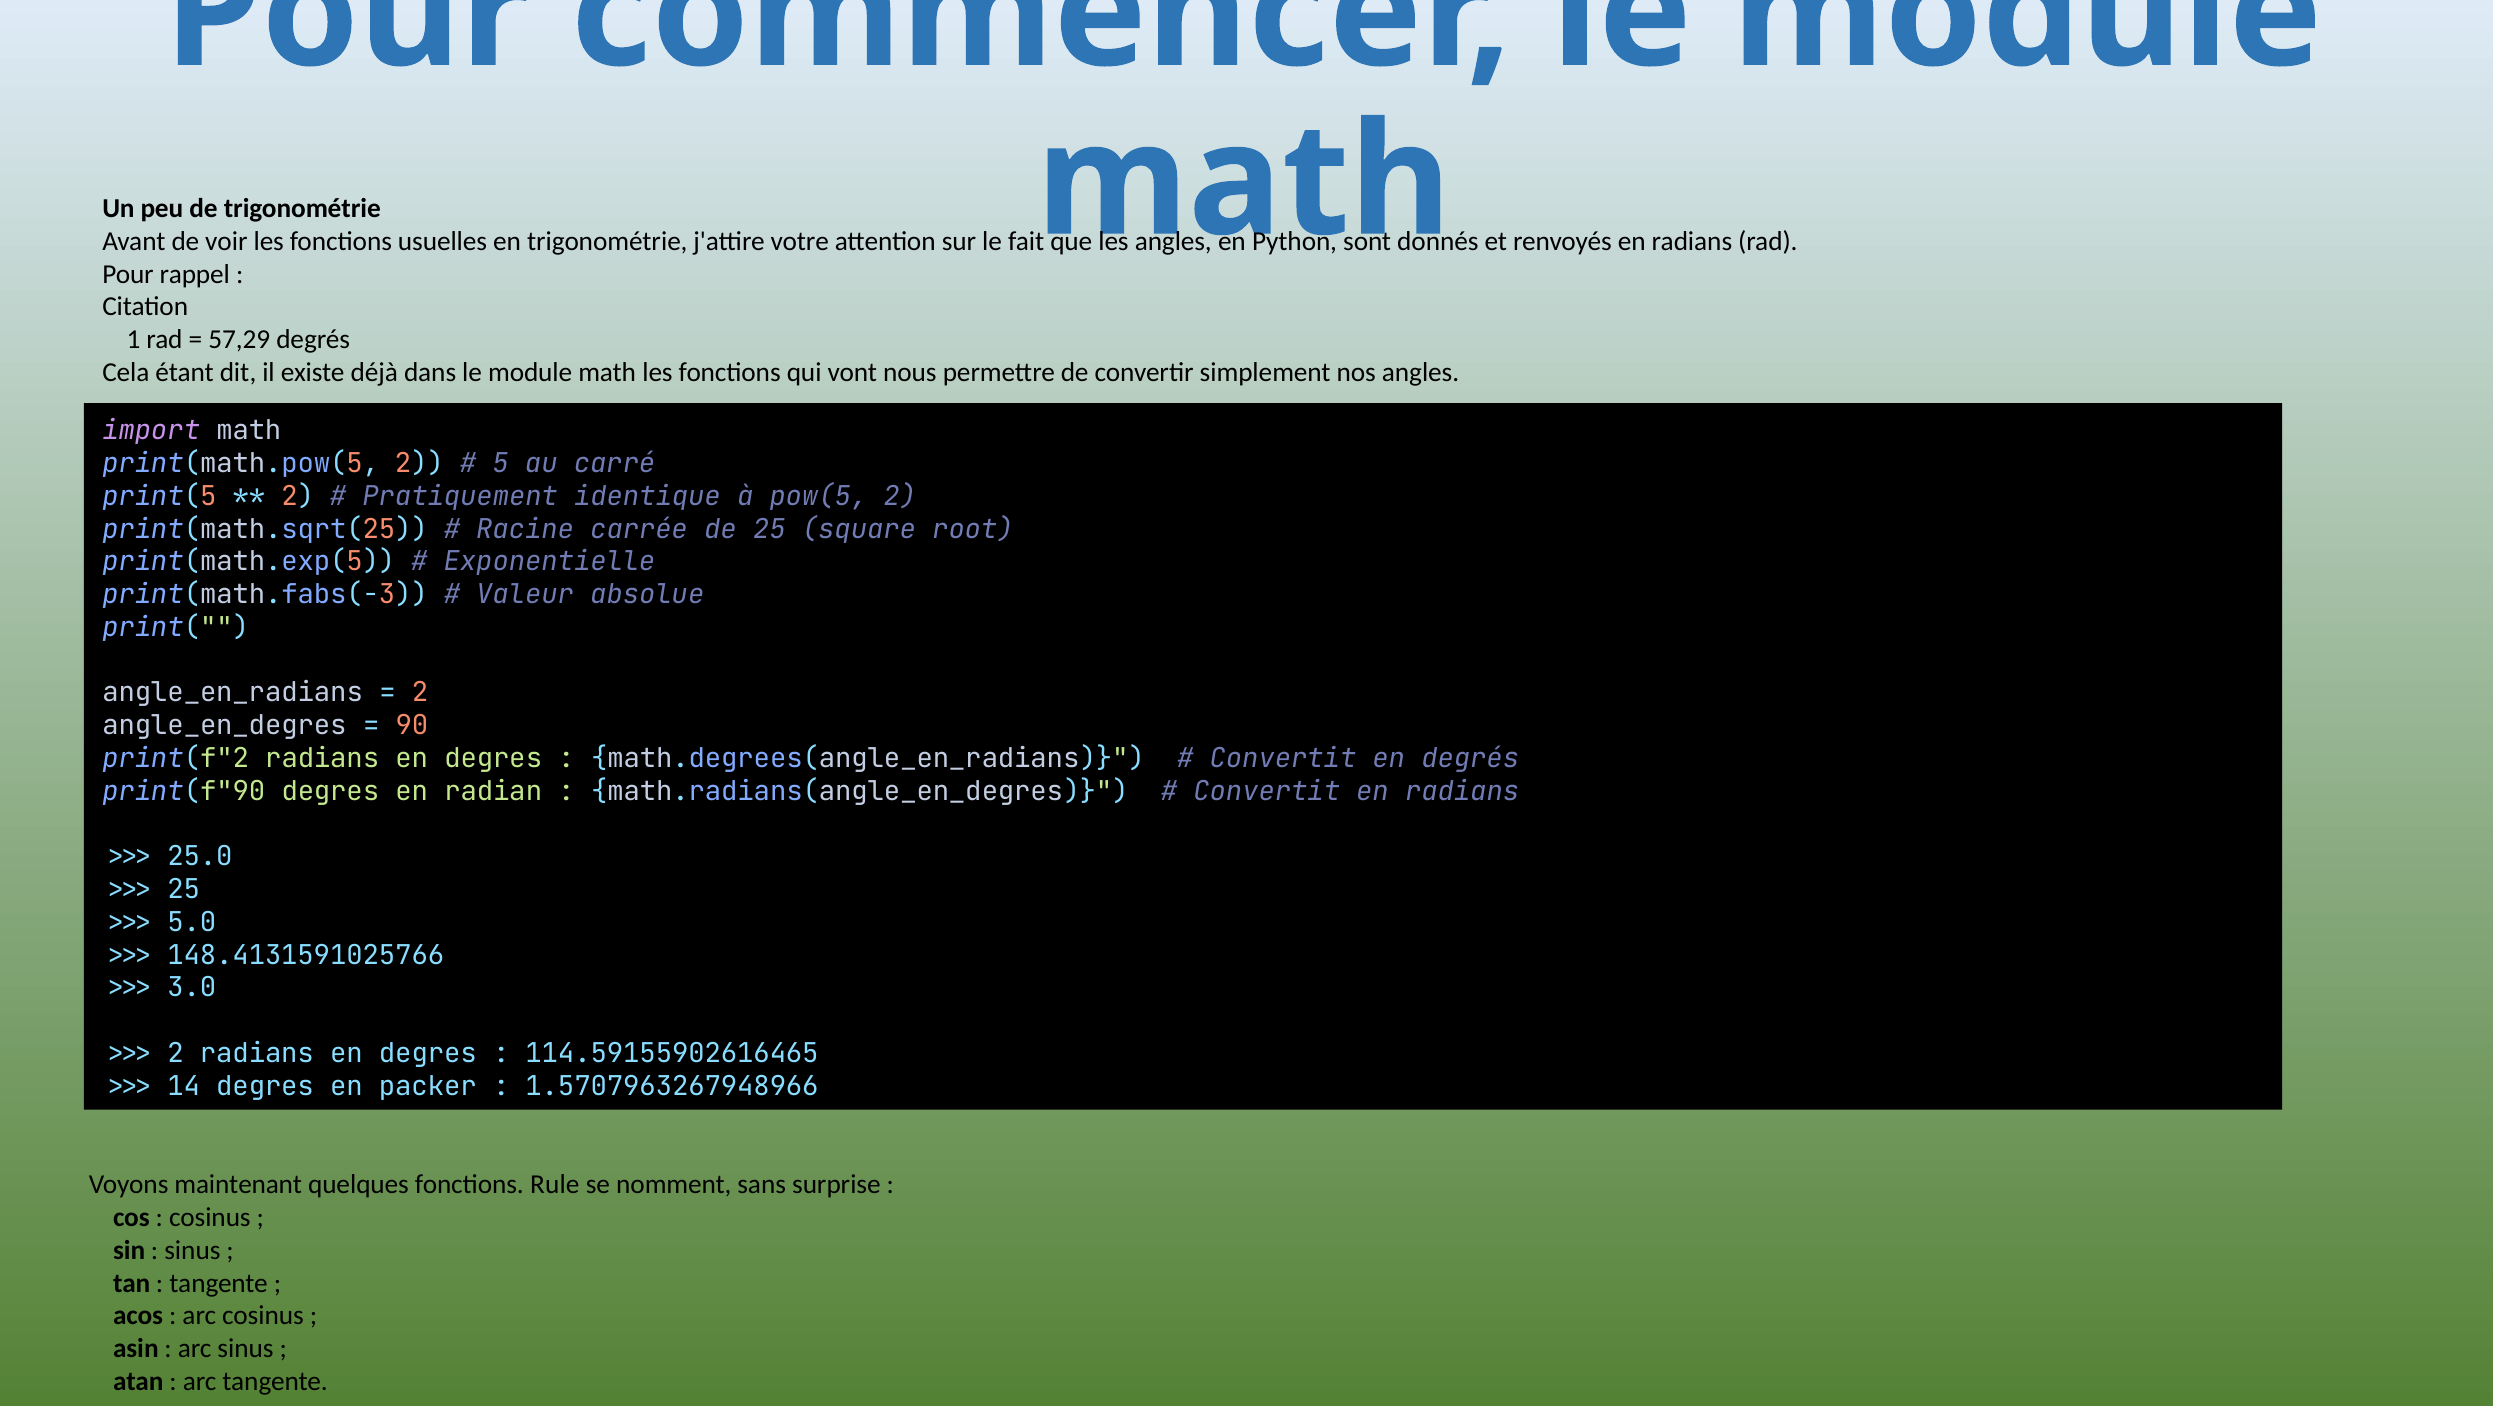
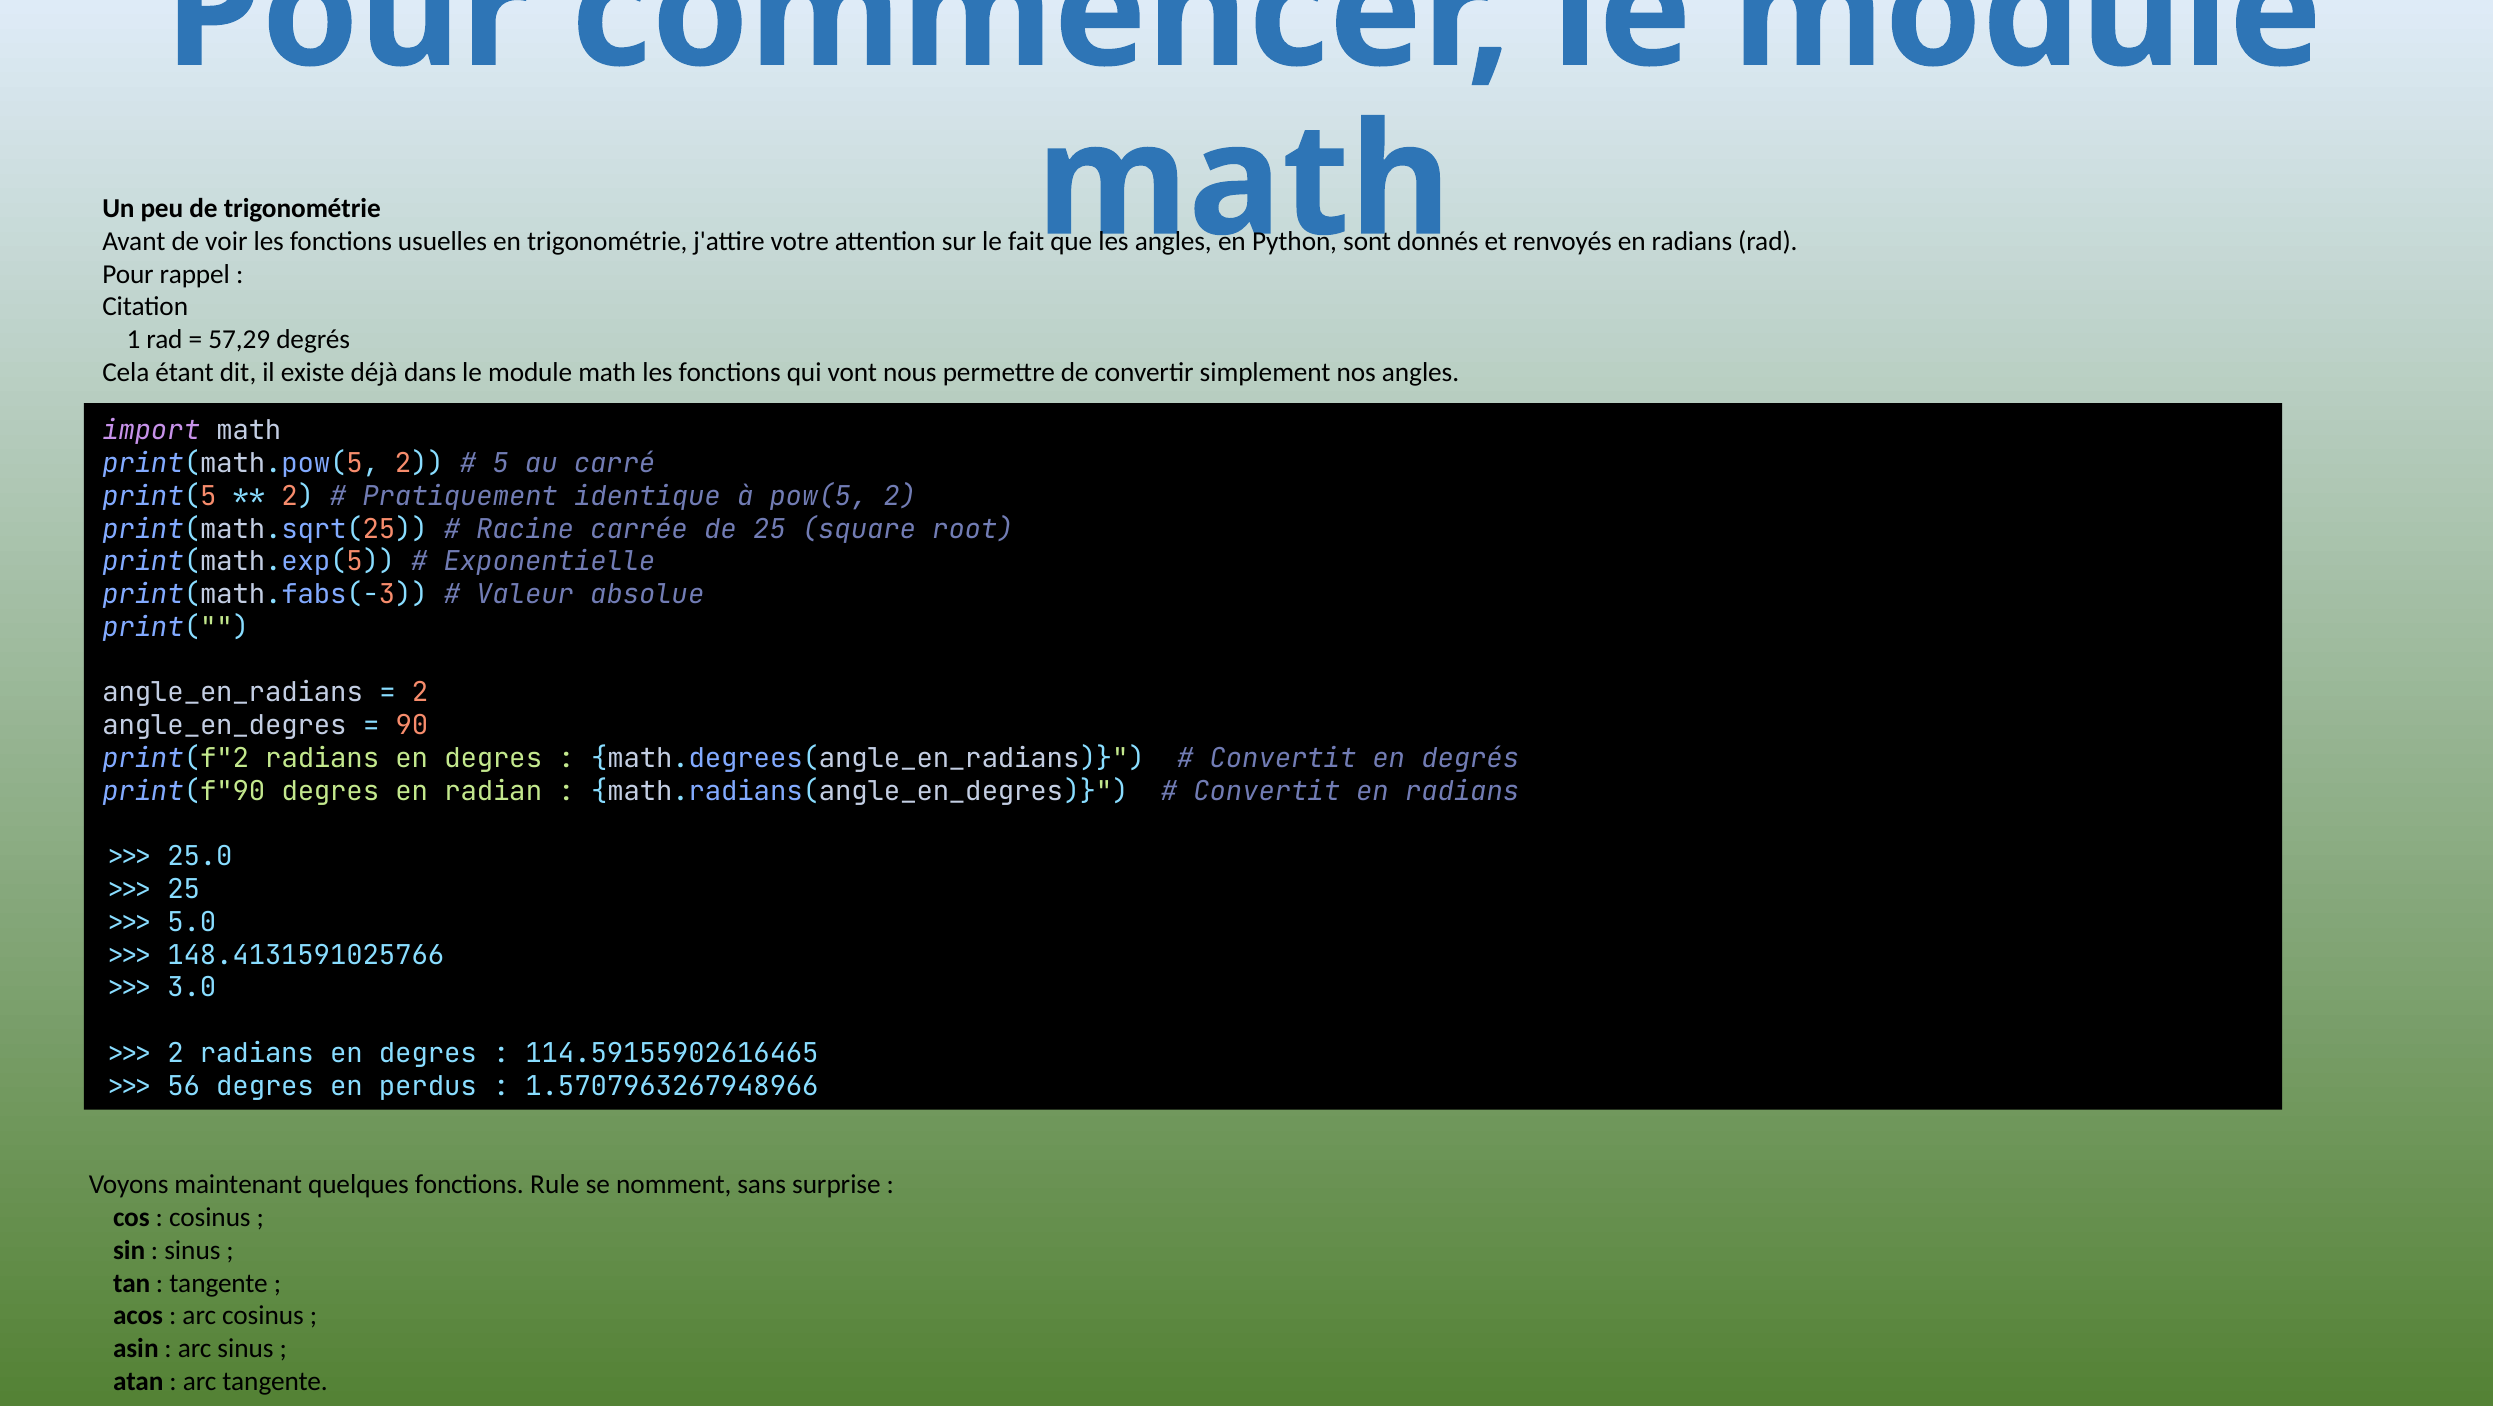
14: 14 -> 56 (184, 1086)
packer: packer -> perdus (428, 1086)
